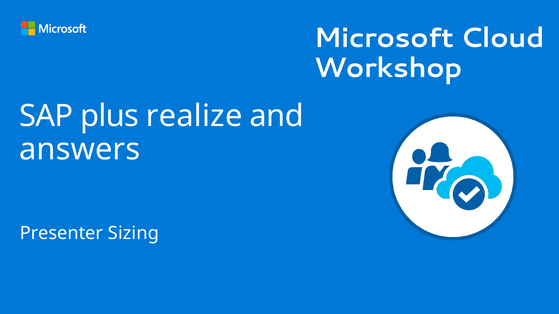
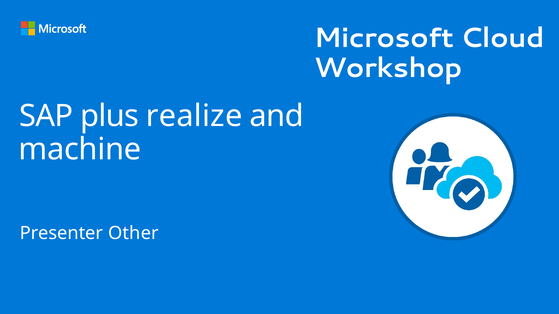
answers: answers -> machine (80, 150)
Sizing: Sizing -> Other (133, 234)
